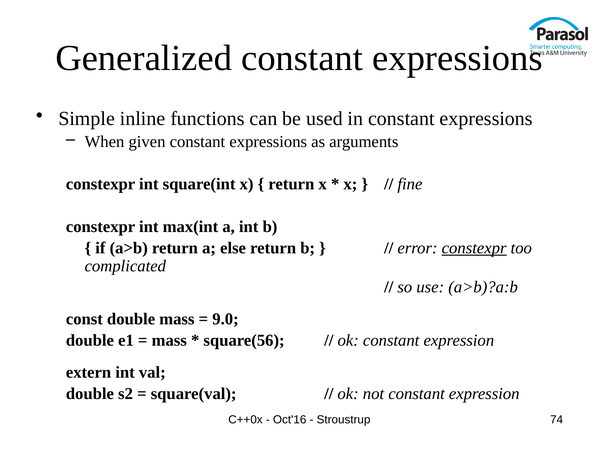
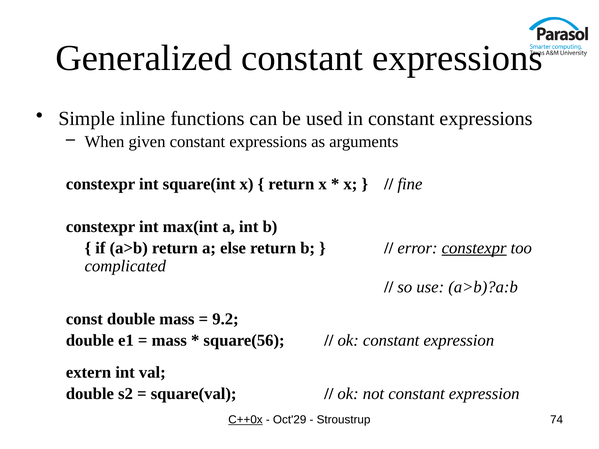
9.0: 9.0 -> 9.2 (225, 319)
C++0x underline: none -> present (245, 420)
Oct'16: Oct'16 -> Oct'29 (290, 420)
